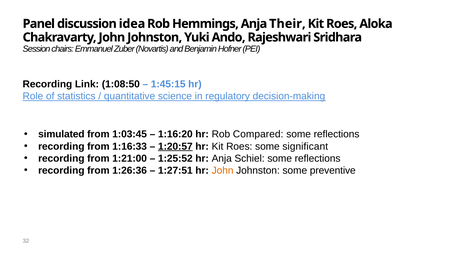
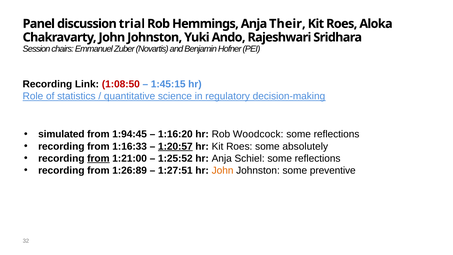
idea: idea -> trial (132, 24)
1:08:50 colour: black -> red (121, 84)
1:03:45: 1:03:45 -> 1:94:45 (130, 134)
Compared: Compared -> Woodcock (258, 134)
significant: significant -> absolutely (305, 146)
from underline: none -> present (98, 158)
1:26:36: 1:26:36 -> 1:26:89 (130, 170)
